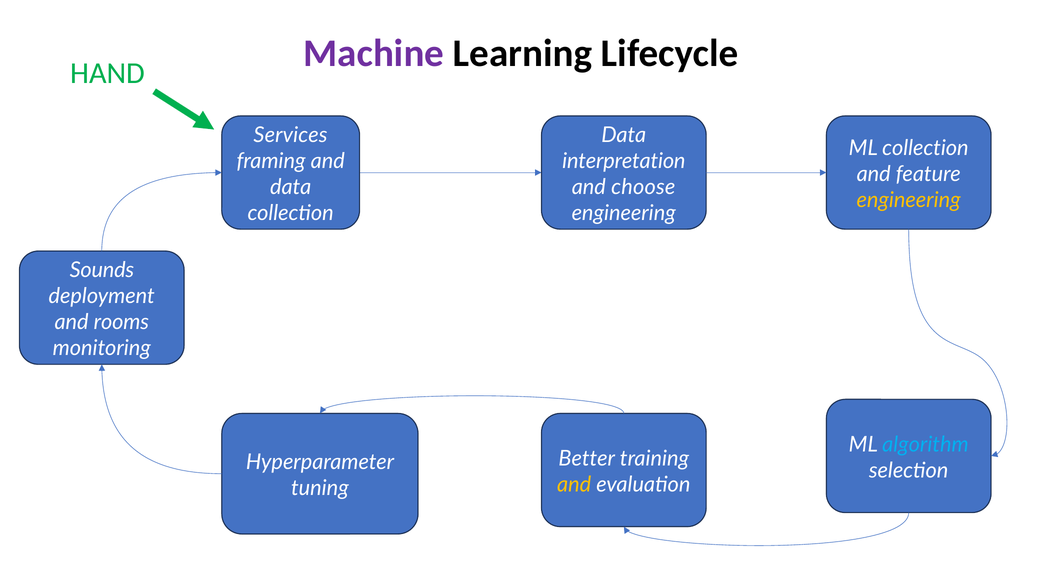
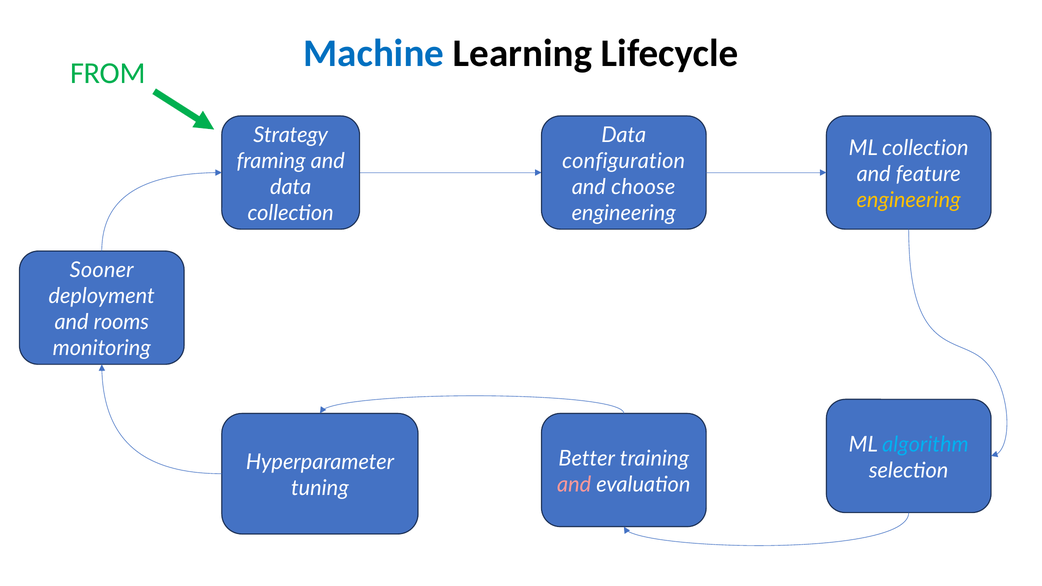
Machine colour: purple -> blue (374, 53)
HAND: HAND -> FROM (108, 73)
Services: Services -> Strategy (291, 135)
interpretation: interpretation -> configuration (624, 161)
Sounds: Sounds -> Sooner (102, 270)
and colour: yellow -> pink (574, 485)
